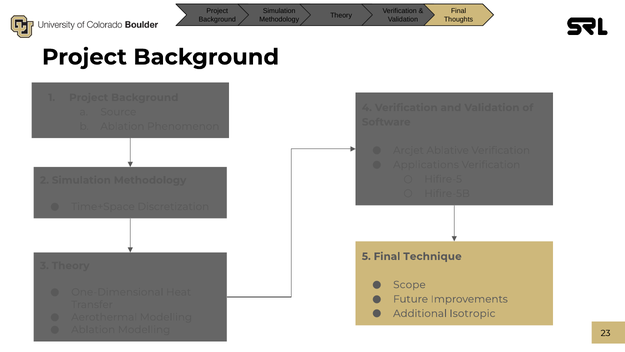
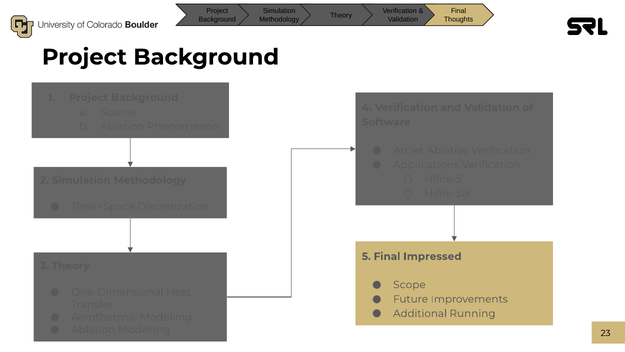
Technique: Technique -> Impressed (432, 256)
Isotropic: Isotropic -> Running (472, 313)
